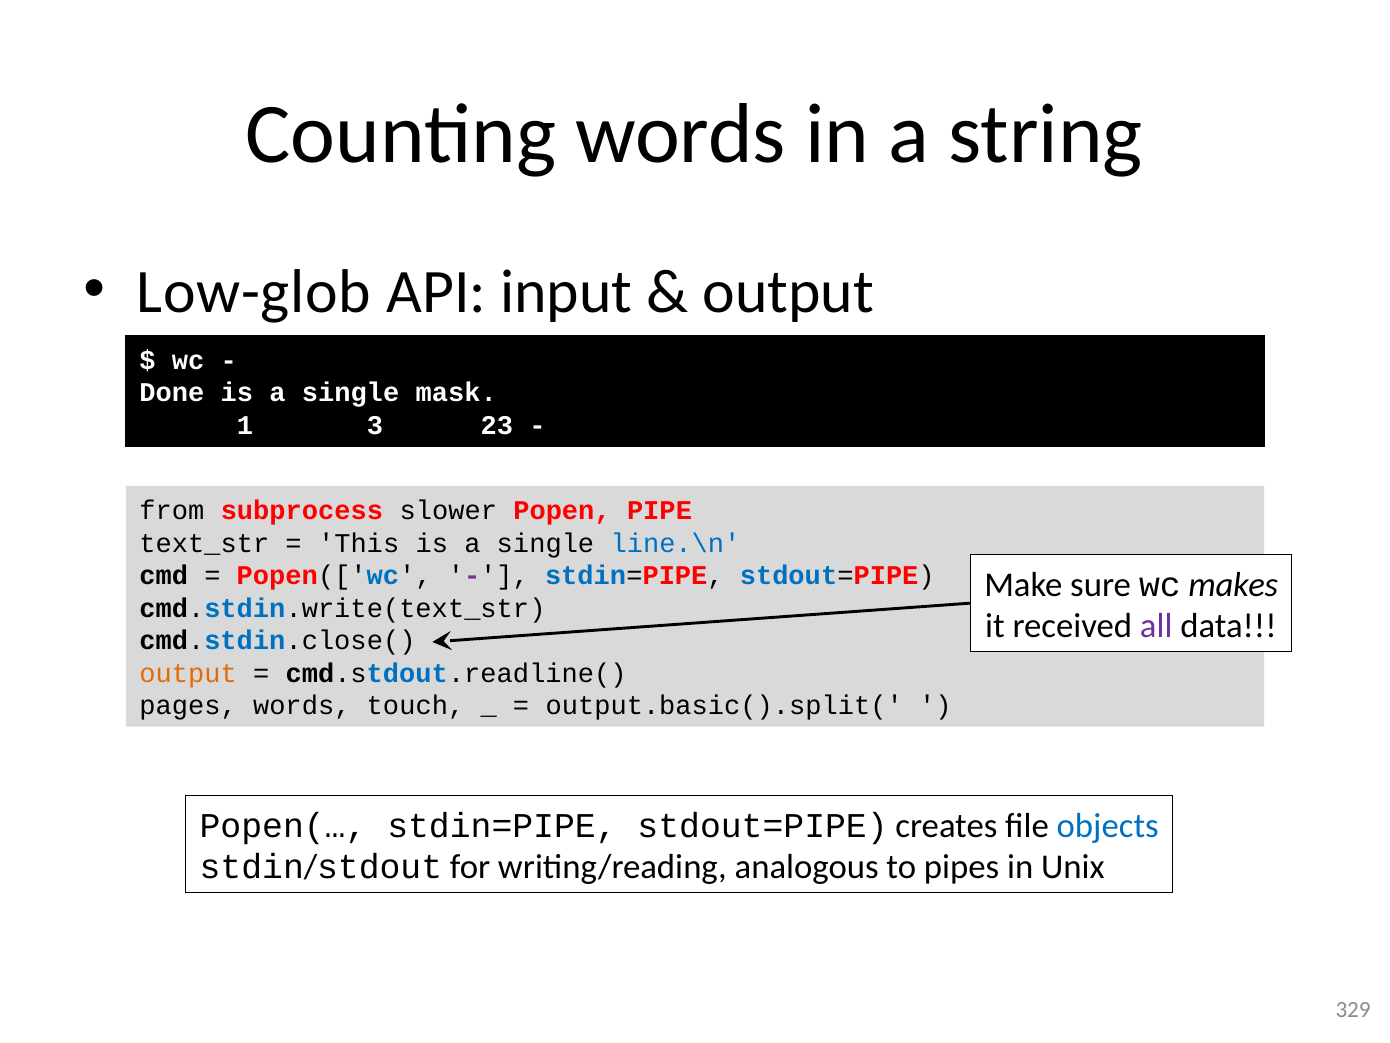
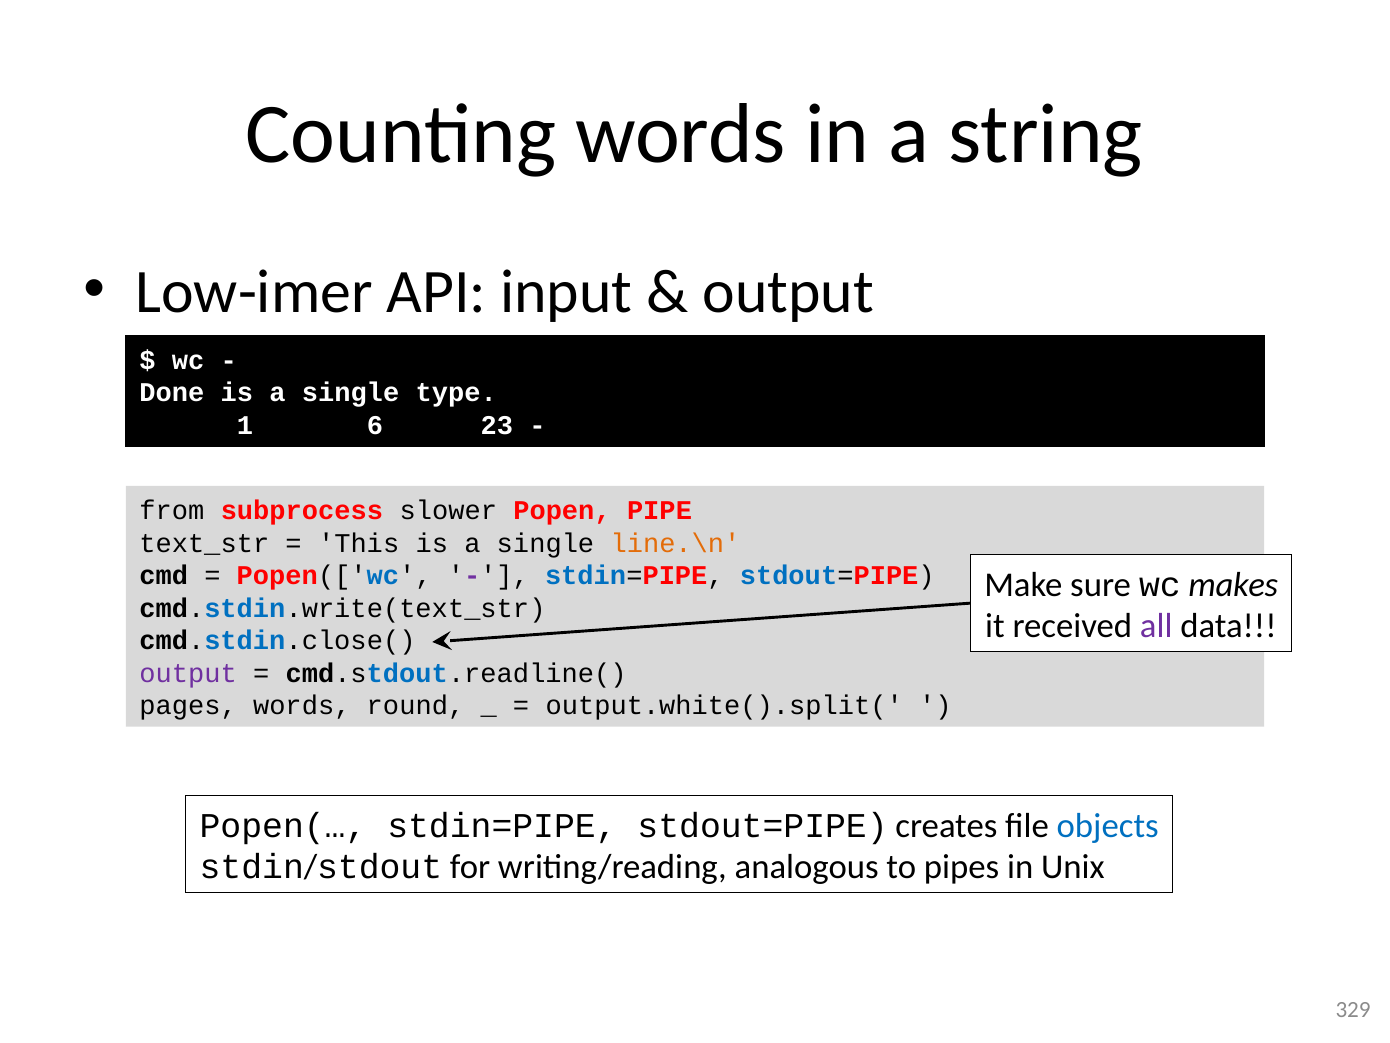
Low-glob: Low-glob -> Low-imer (254, 292)
mask: mask -> type (456, 393)
3: 3 -> 6 (375, 425)
line.\n colour: blue -> orange (675, 543)
output colour: orange -> purple (188, 673)
touch: touch -> round (416, 705)
output.basic().split(: output.basic().split( -> output.white().split( (724, 705)
